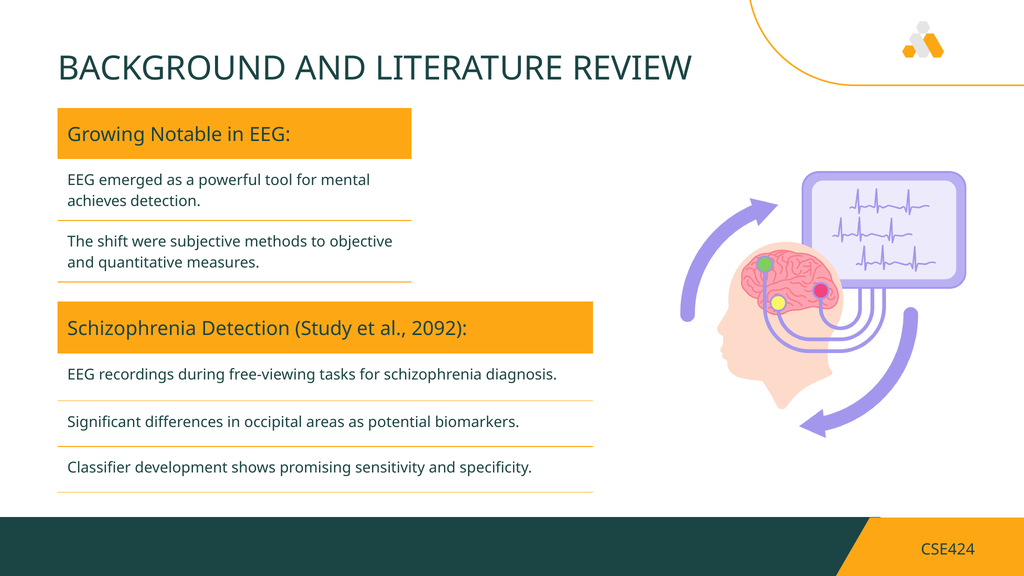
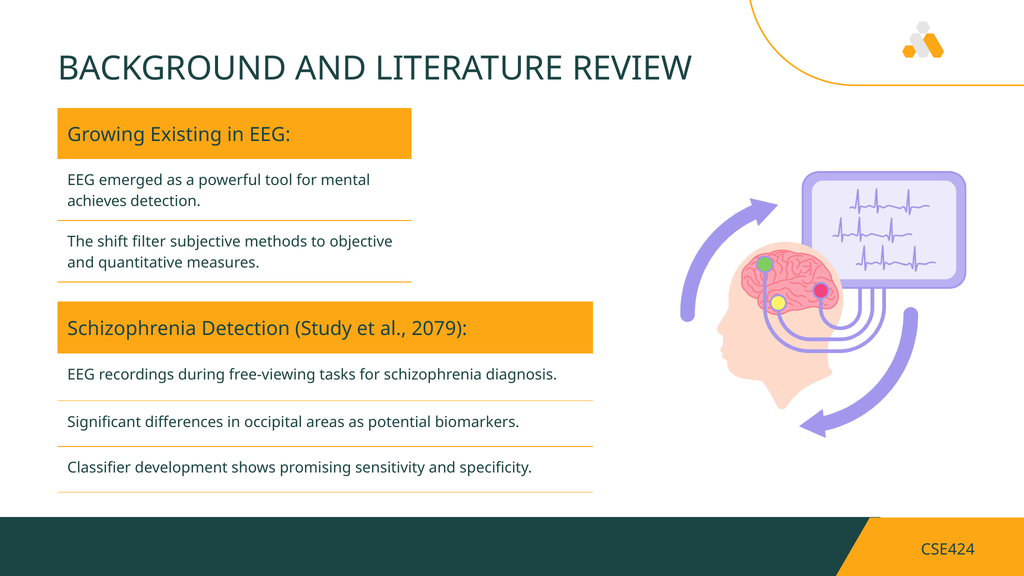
Notable: Notable -> Existing (186, 135)
were: were -> filter (149, 242)
2092: 2092 -> 2079 (439, 329)
